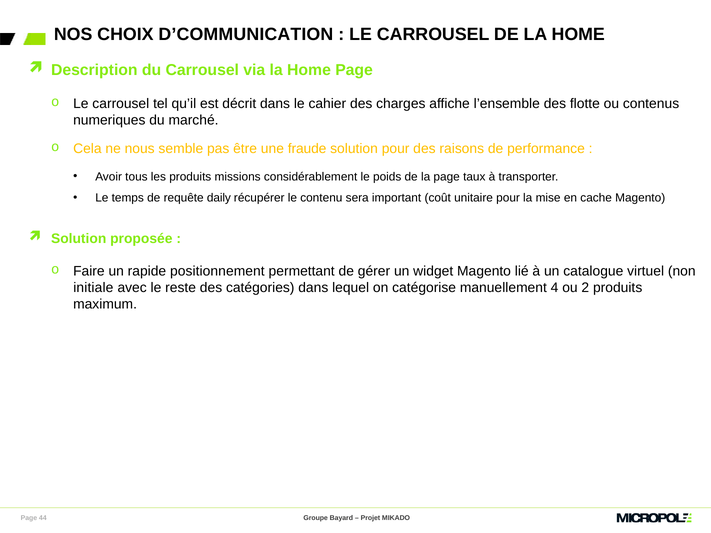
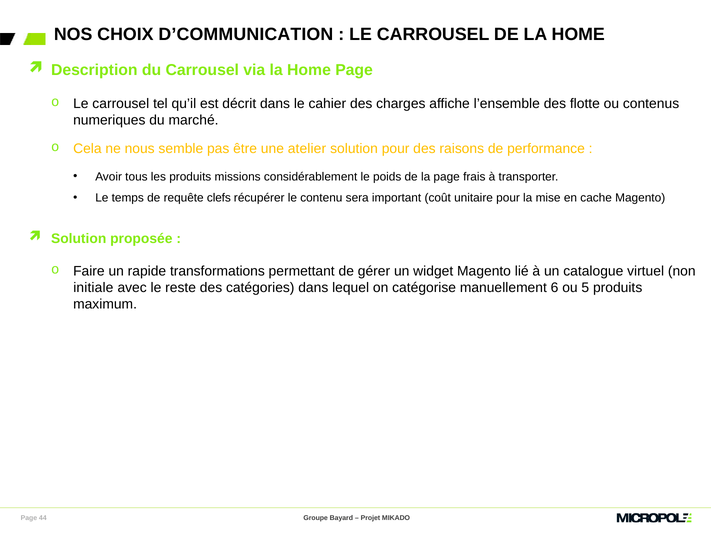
fraude: fraude -> atelier (307, 149)
taux: taux -> frais (474, 177)
daily: daily -> clefs (219, 198)
positionnement: positionnement -> transformations (217, 271)
4: 4 -> 6 (555, 288)
2: 2 -> 5 (585, 288)
